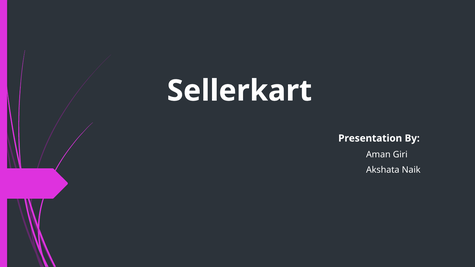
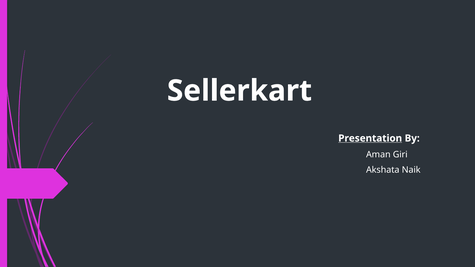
Presentation underline: none -> present (370, 138)
